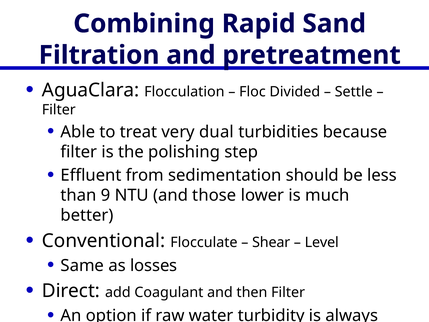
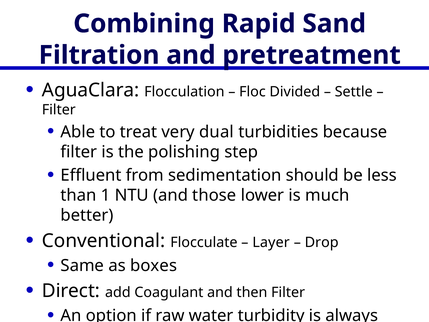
9: 9 -> 1 (106, 195)
Shear: Shear -> Layer (271, 242)
Level: Level -> Drop (322, 242)
losses: losses -> boxes (154, 265)
